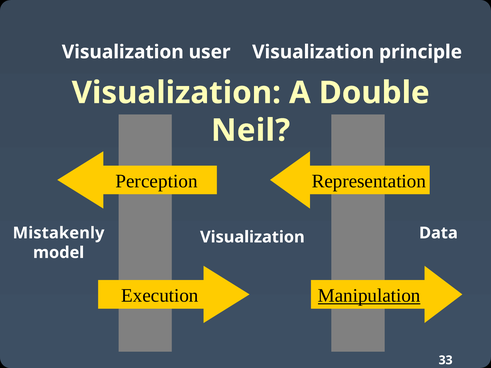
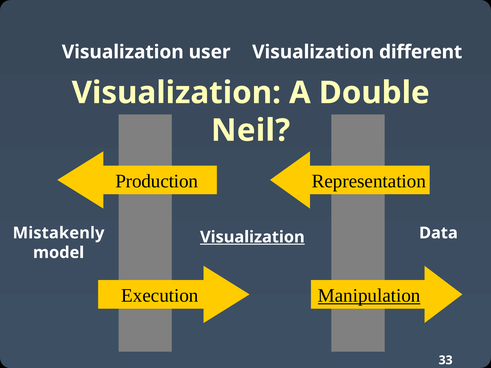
principle: principle -> different (421, 52)
Perception: Perception -> Production (157, 181)
Visualization underline: none -> present (252, 237)
